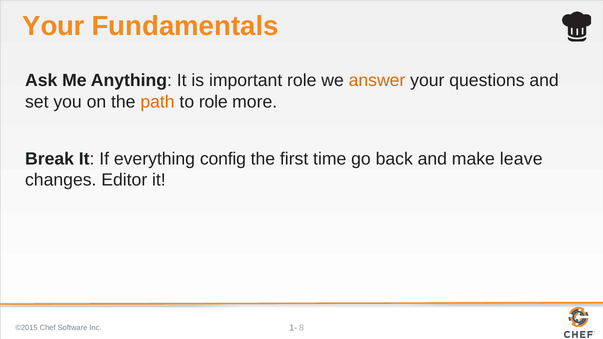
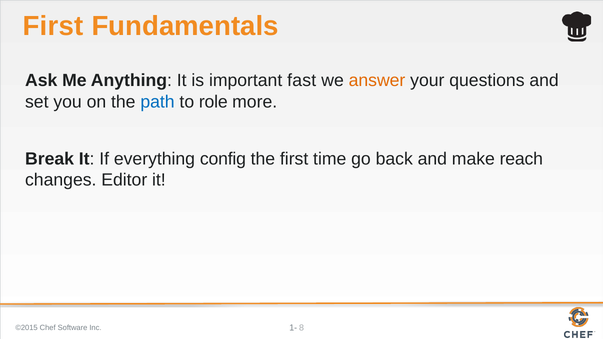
Your: Your -> First (53, 26)
important role: role -> fast (302, 81)
path colour: orange -> blue (158, 102)
leave: leave -> reach (521, 159)
